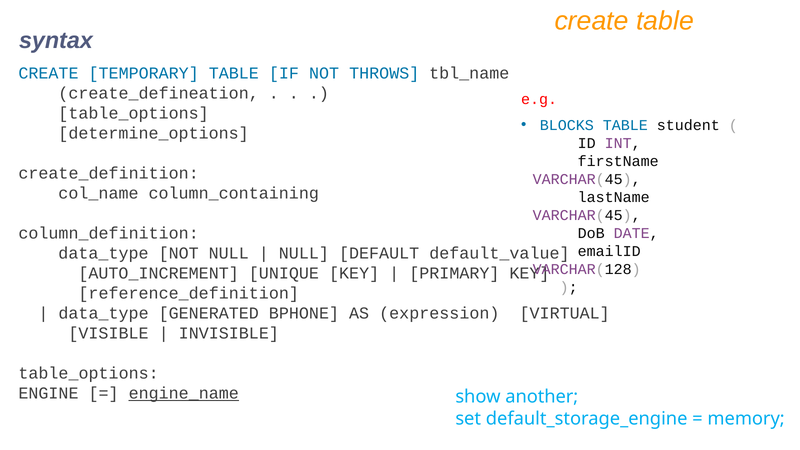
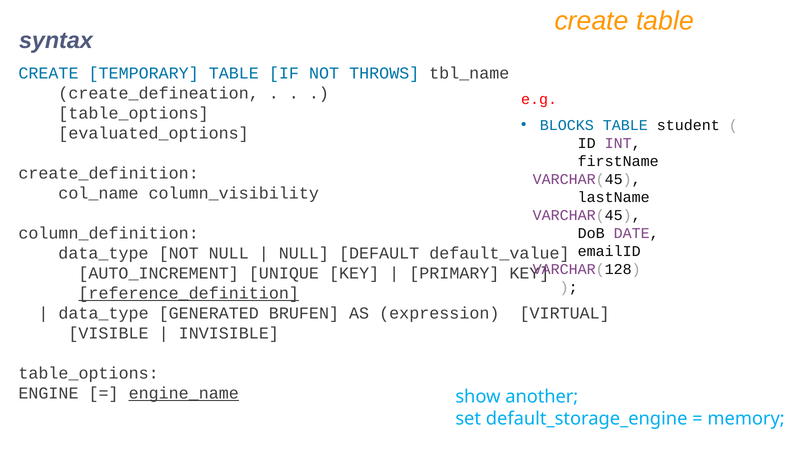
determine_options: determine_options -> evaluated_options (154, 133)
column_containing: column_containing -> column_visibility (234, 193)
reference_definition underline: none -> present (189, 293)
BPHONE: BPHONE -> BRUFEN (304, 313)
